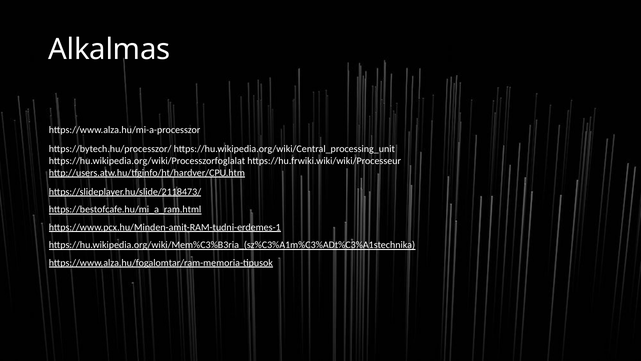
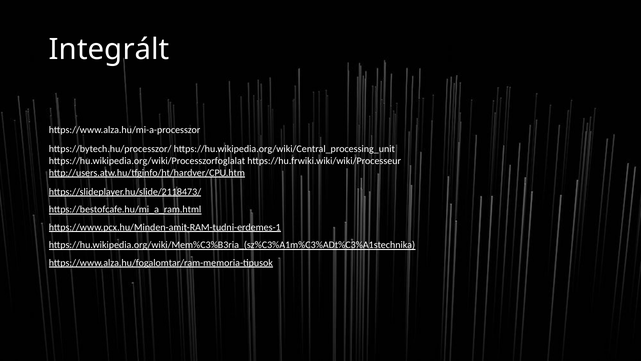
Alkalmas: Alkalmas -> Integrált (109, 50)
